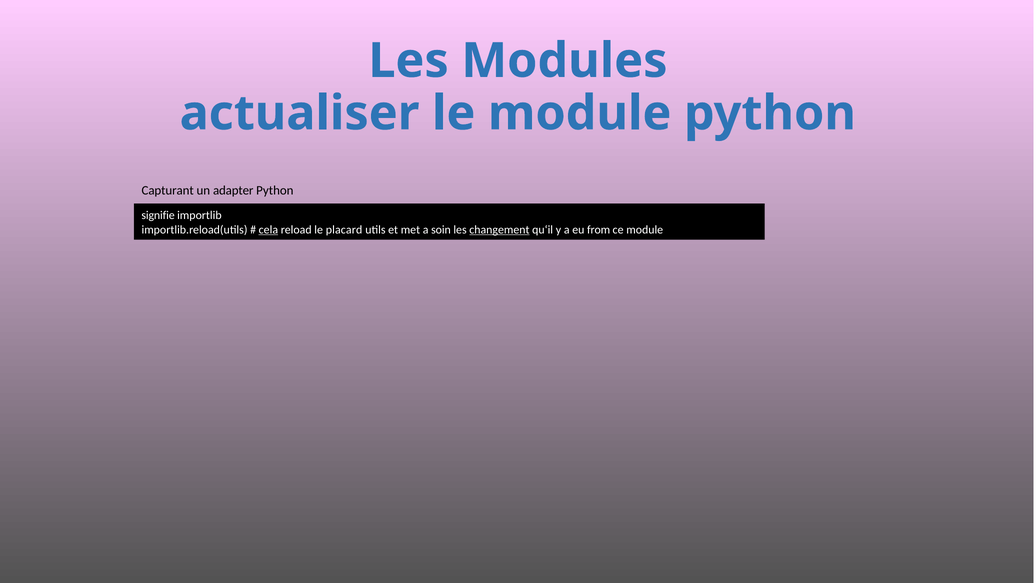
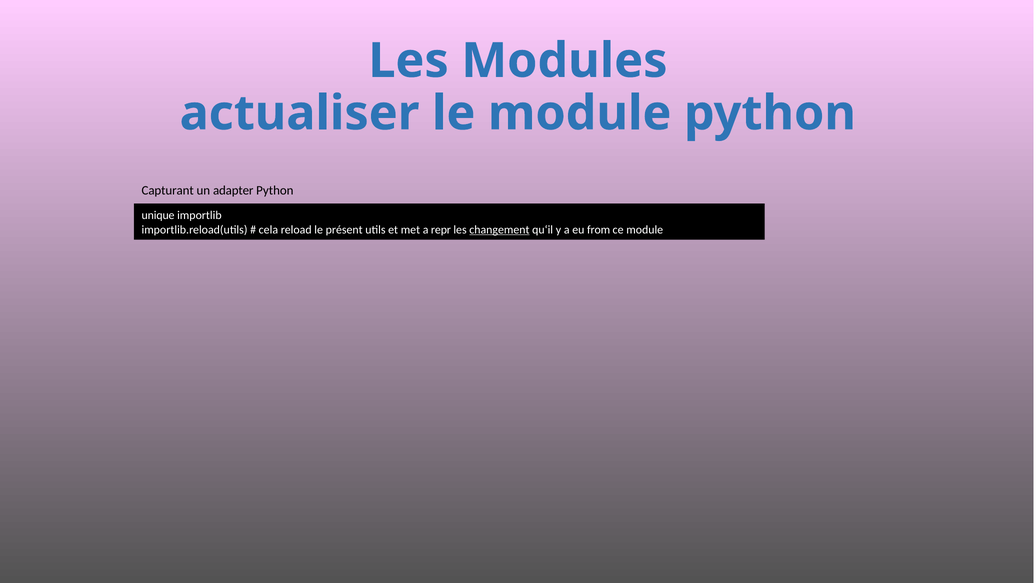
signifie: signifie -> unique (158, 215)
cela underline: present -> none (268, 229)
placard: placard -> présent (344, 229)
soin: soin -> repr (441, 229)
